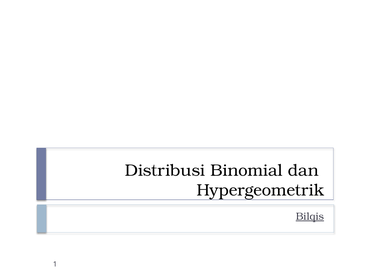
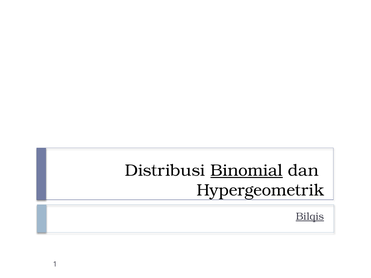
Binomial underline: none -> present (247, 171)
